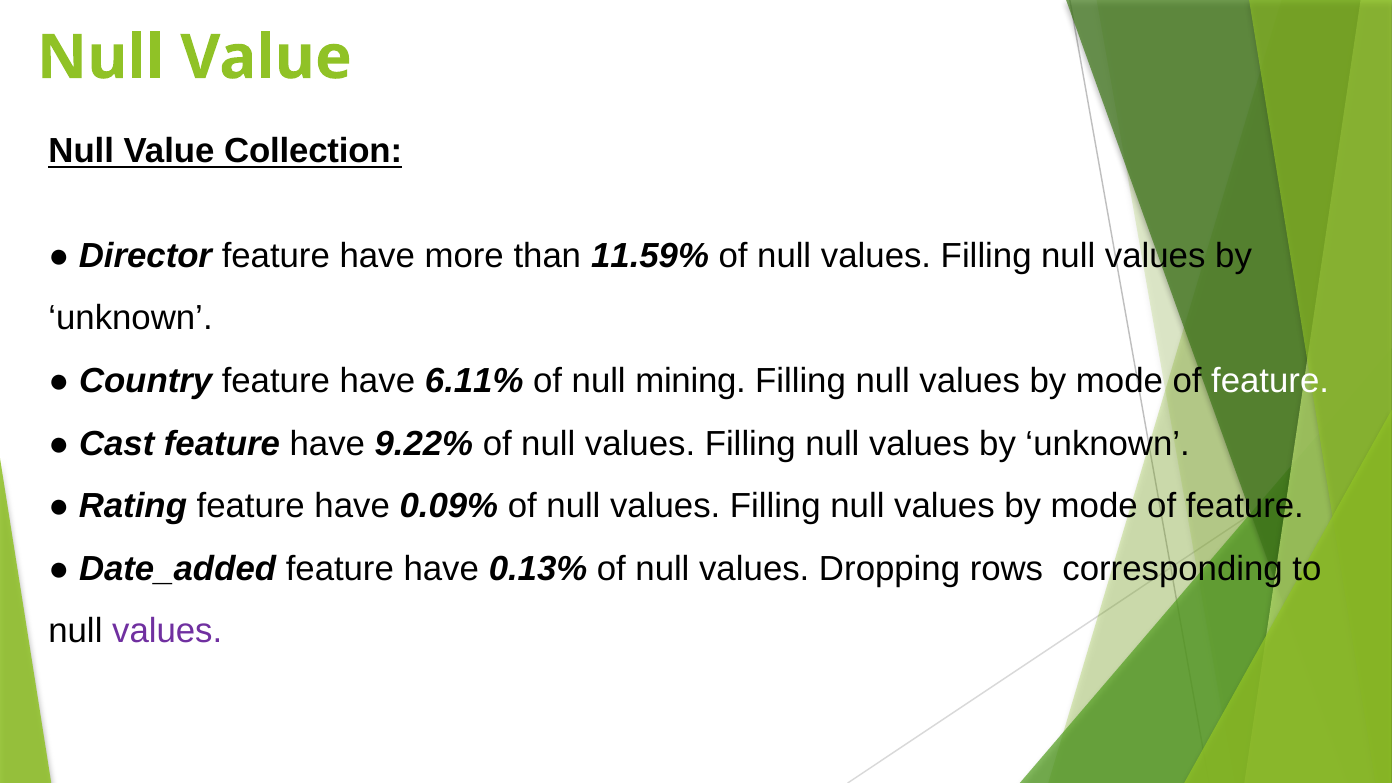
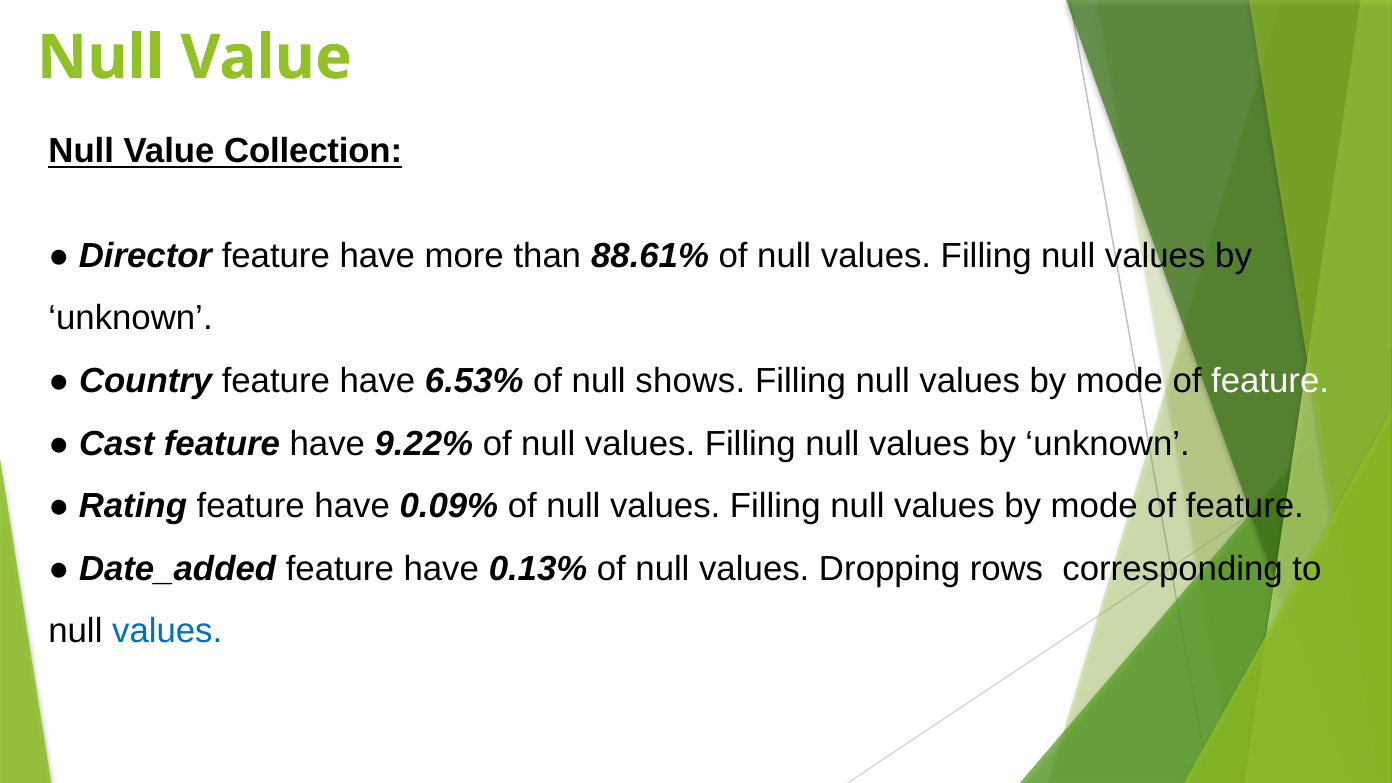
11.59%: 11.59% -> 88.61% (650, 256)
6.11%: 6.11% -> 6.53% (474, 381)
mining: mining -> shows (690, 381)
values colour: purple -> blue (167, 632)
